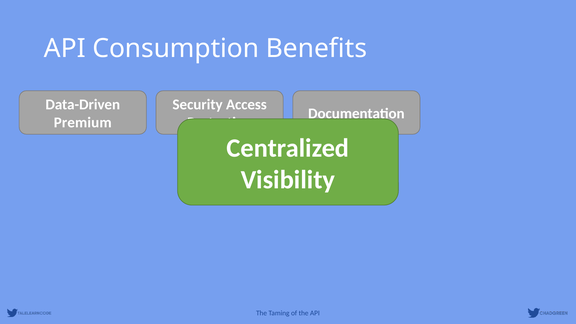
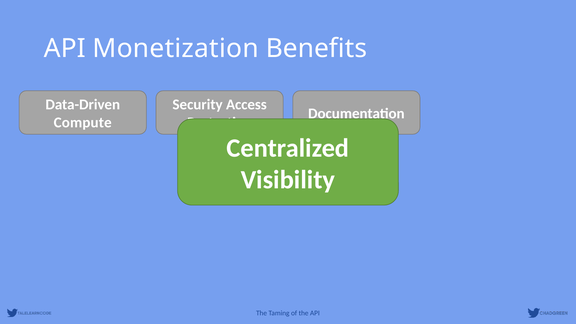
Consumption: Consumption -> Monetization (176, 48)
Premium: Premium -> Compute (83, 123)
